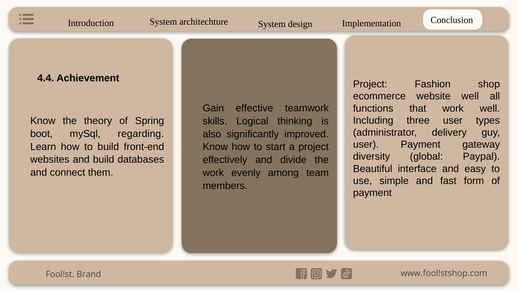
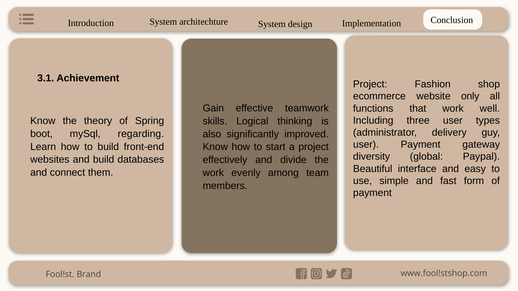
4.4: 4.4 -> 3.1 (46, 78)
website well: well -> only (470, 96)
